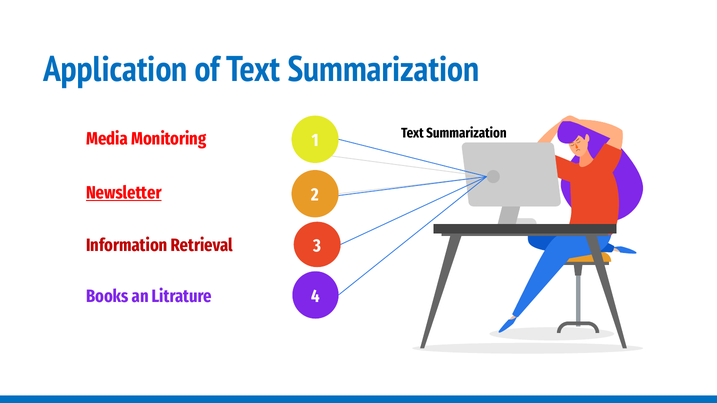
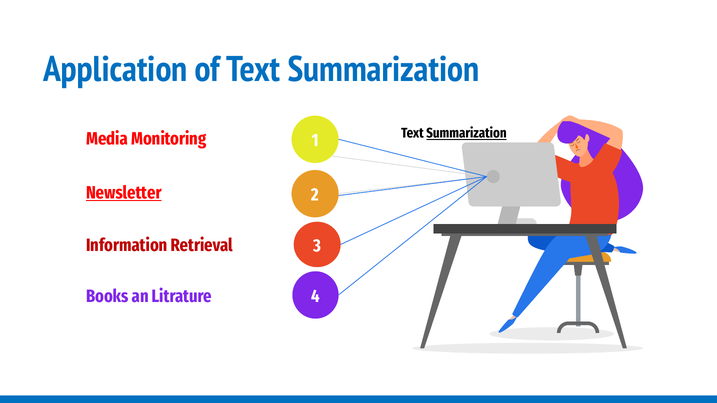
Summarization underline: none -> present (466, 133)
